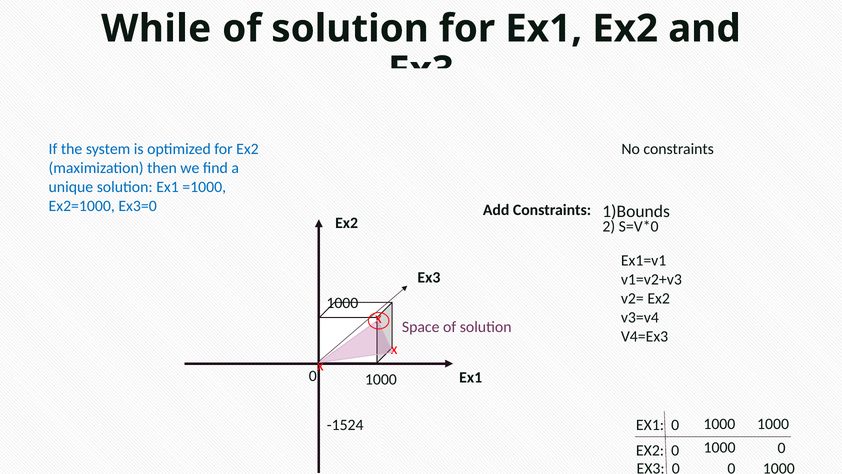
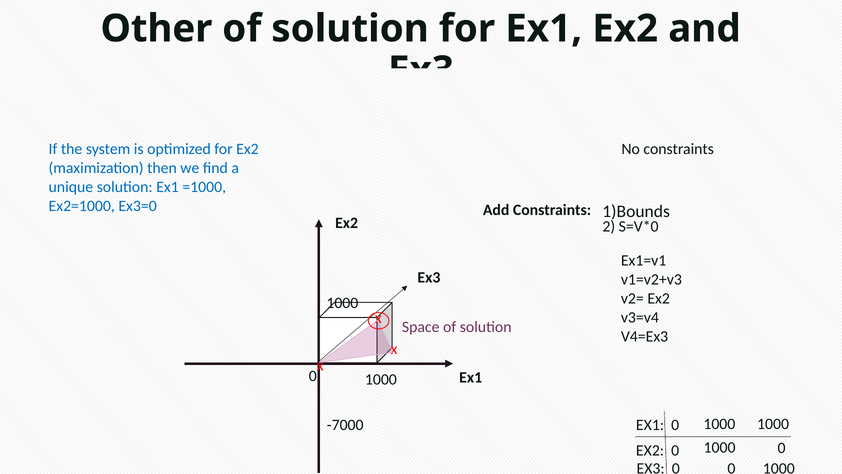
While: While -> Other (156, 29)
-1524: -1524 -> -7000 (345, 425)
